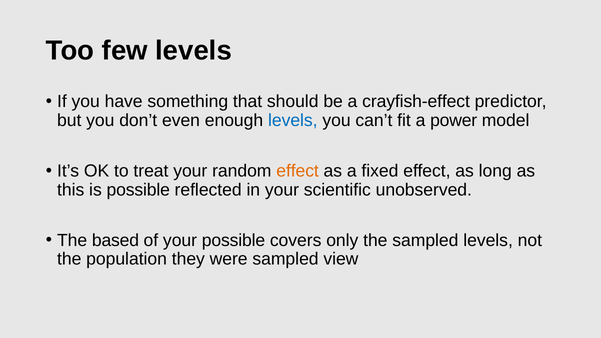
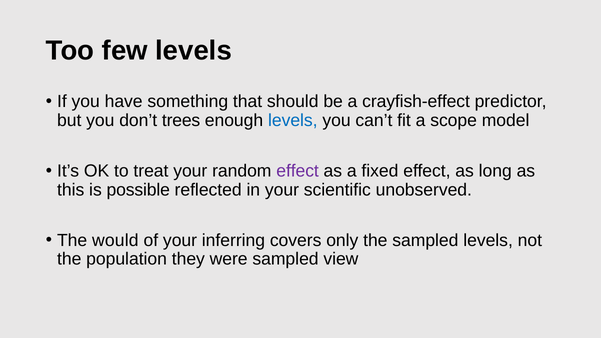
even: even -> trees (181, 121)
power: power -> scope (454, 121)
effect colour: orange -> purple (298, 171)
based: based -> would (115, 240)
your possible: possible -> inferring (233, 240)
